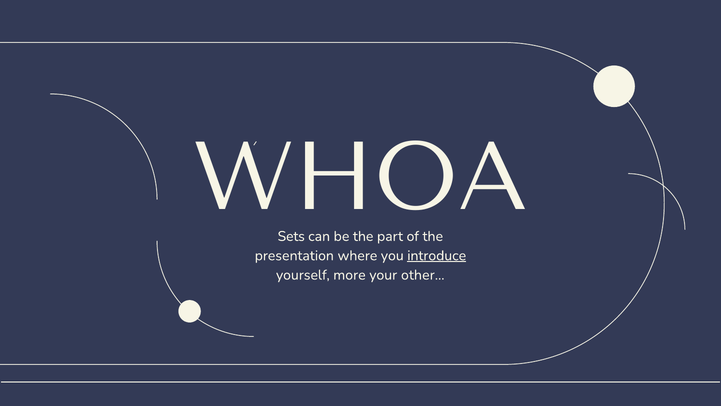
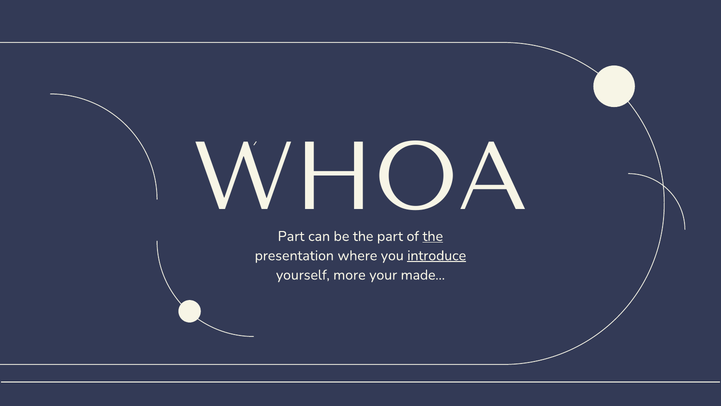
Sets: Sets -> Part (291, 236)
the underline: none -> present (433, 236)
other…: other… -> made… (423, 275)
